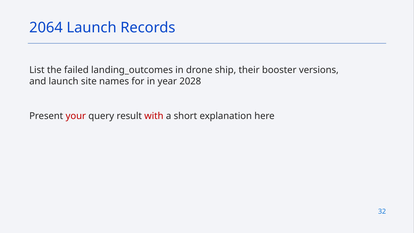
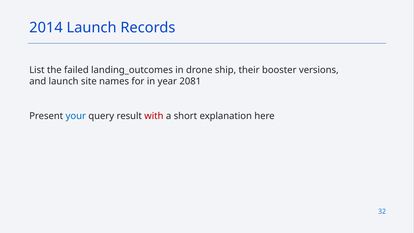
2064: 2064 -> 2014 (46, 28)
2028: 2028 -> 2081 (190, 81)
your colour: red -> blue (76, 116)
